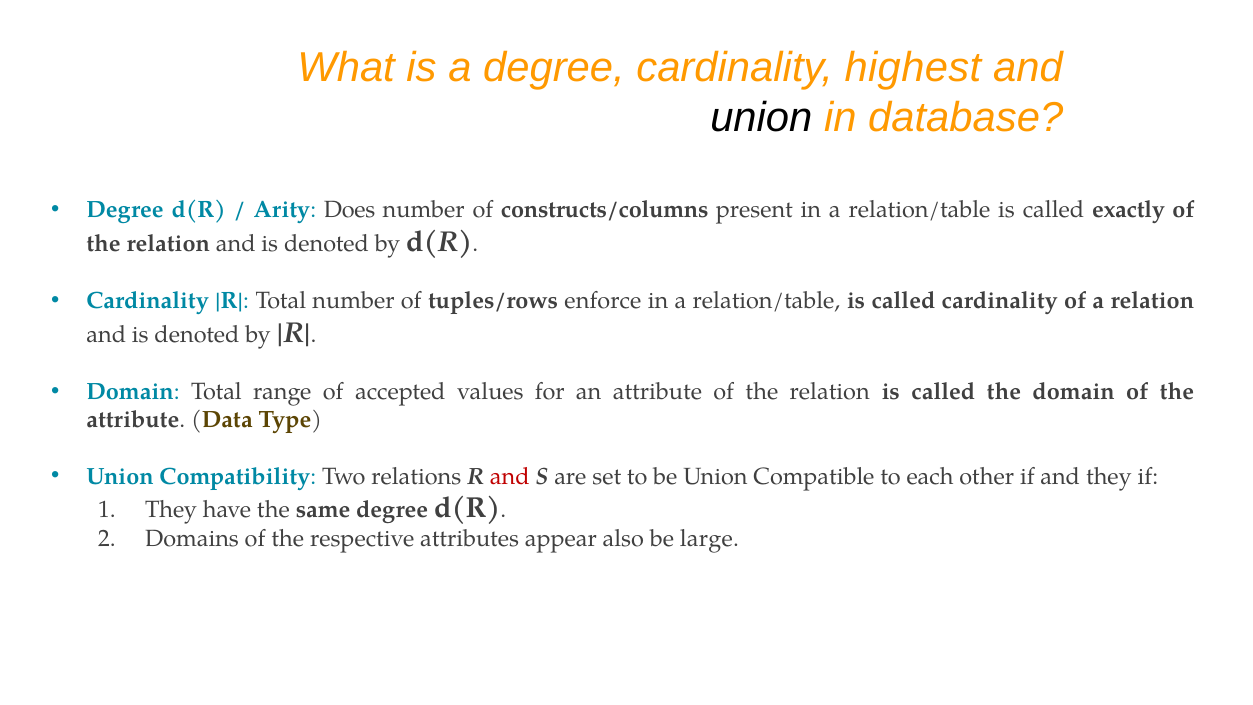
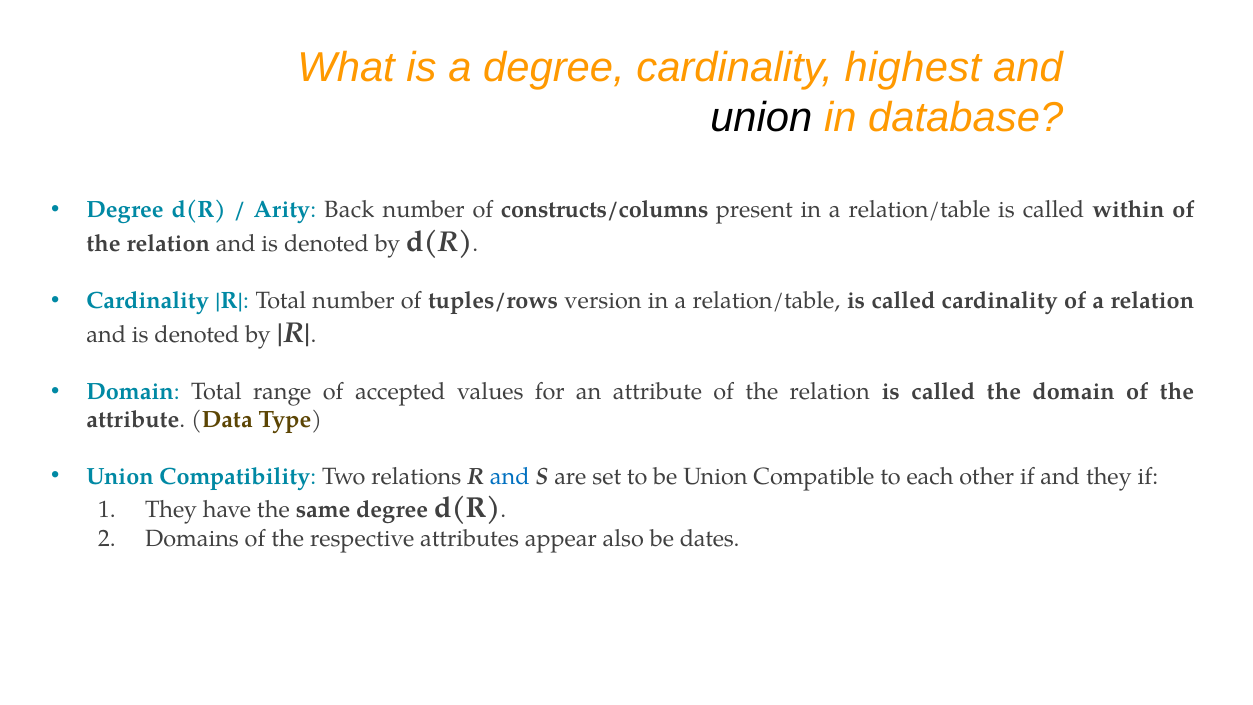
Does: Does -> Back (349, 210)
exactly: exactly -> within (1128, 210)
enforce: enforce -> version (603, 301)
and colour: red -> blue (510, 476)
large: large -> dates (710, 539)
